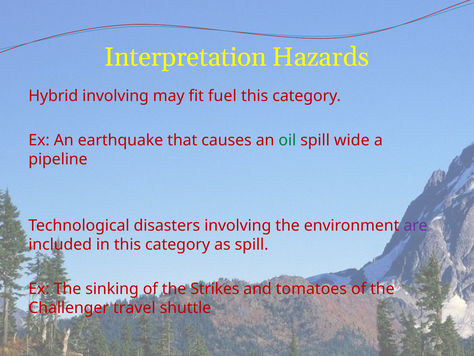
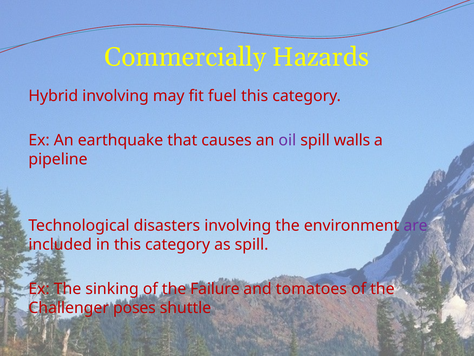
Interpretation: Interpretation -> Commercially (185, 57)
oil colour: green -> purple (287, 140)
wide: wide -> walls (352, 140)
Strikes: Strikes -> Failure (215, 289)
travel: travel -> poses (134, 308)
